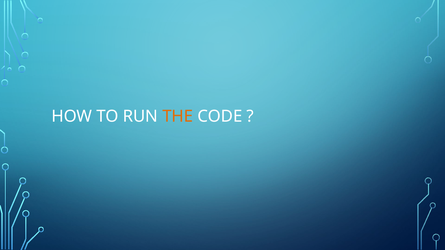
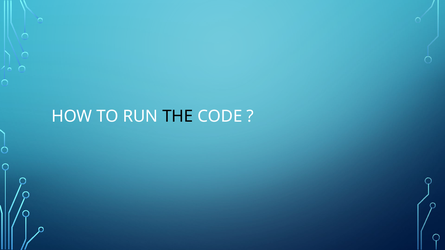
THE colour: orange -> black (178, 117)
